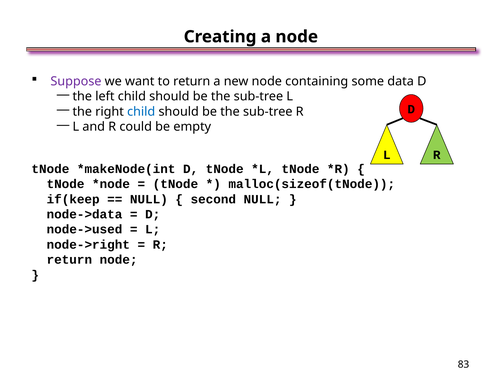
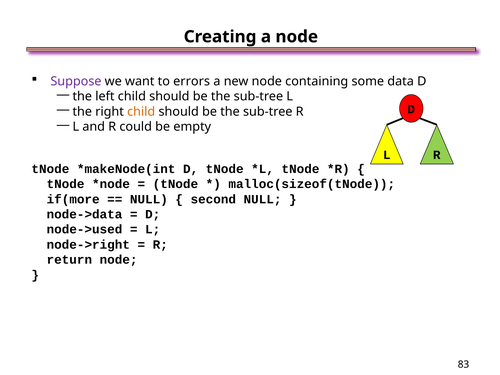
to return: return -> errors (192, 81)
child colour: blue -> orange (141, 112)
if(keep: if(keep -> if(more (73, 199)
